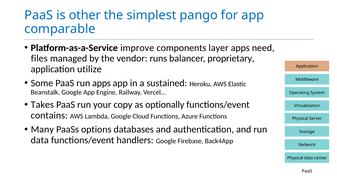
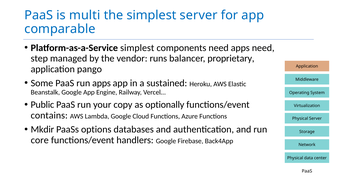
other: other -> multi (85, 15)
simplest pango: pango -> server (199, 15)
Platform-as-a-Service improve: improve -> simplest (137, 48)
components layer: layer -> need (219, 48)
files: files -> step (39, 59)
utilize: utilize -> pango (89, 69)
Takes: Takes -> Public (42, 105)
Many: Many -> Mkdir (42, 130)
data: data -> core (40, 140)
